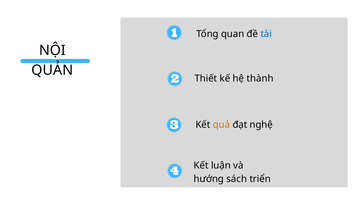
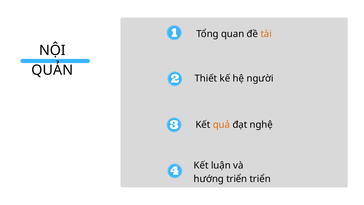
tài colour: blue -> orange (266, 34)
thành: thành -> người (260, 78)
hướng sách: sách -> triển (237, 179)
